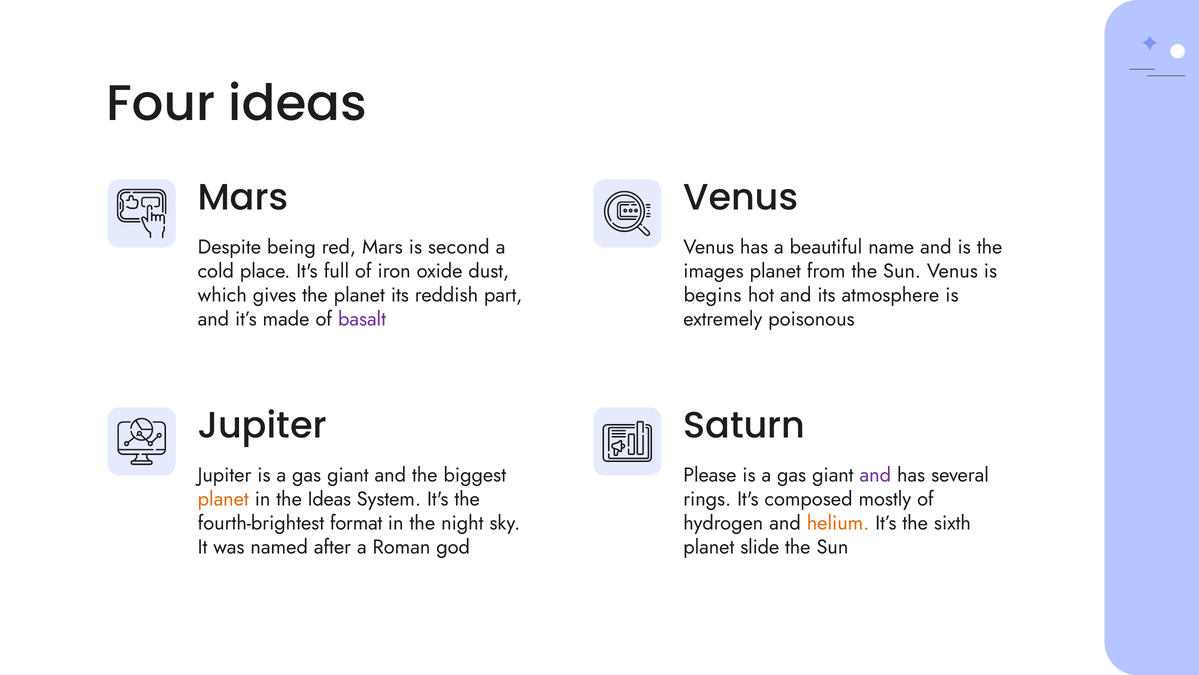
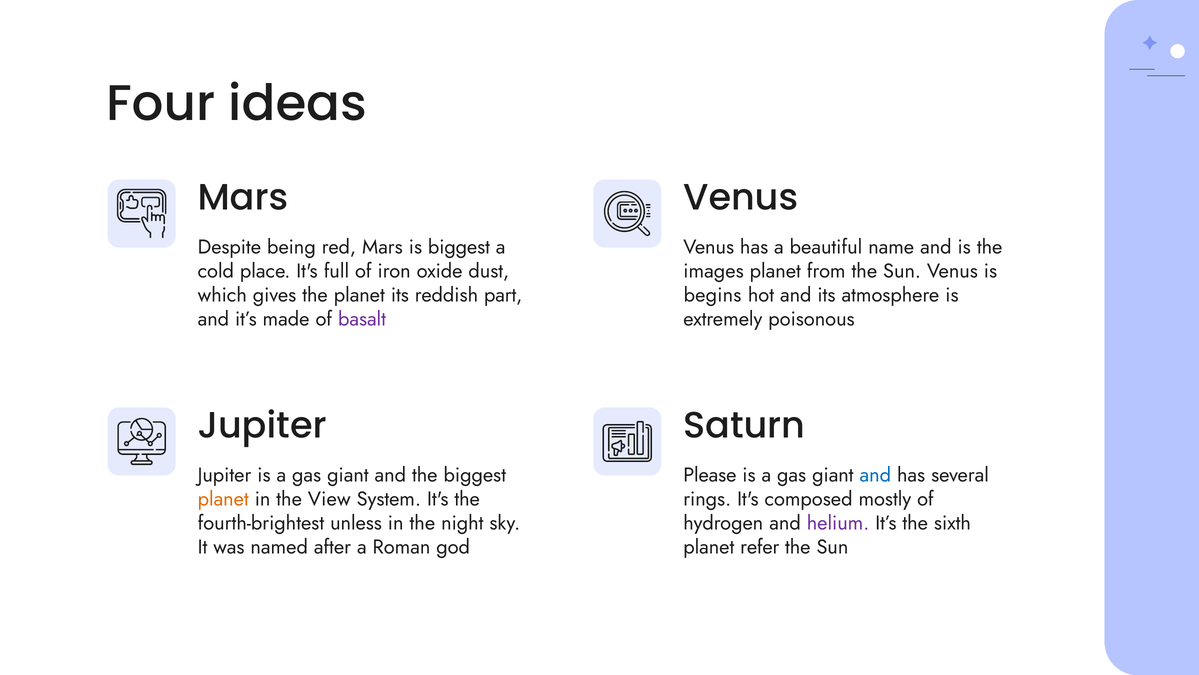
is second: second -> biggest (459, 247)
and colour: purple -> blue (875, 475)
the Ideas: Ideas -> View (329, 499)
format: format -> unless (356, 523)
helium colour: orange -> purple (838, 523)
slide: slide -> refer (760, 547)
